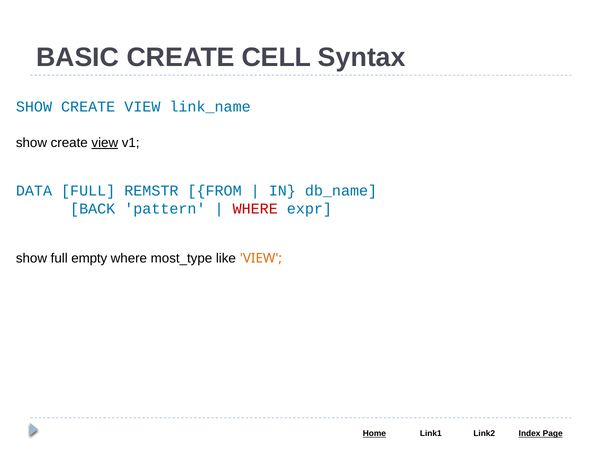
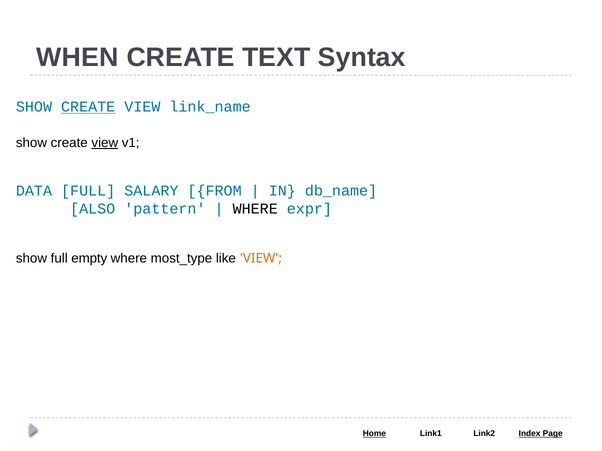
BASIC: BASIC -> WHEN (77, 58)
CELL: CELL -> TEXT (276, 58)
CREATE underline: none -> present (88, 107)
REMSTR: REMSTR -> SALARY (151, 191)
BACK: BACK -> ALSO (93, 209)
WHERE colour: red -> black (255, 209)
